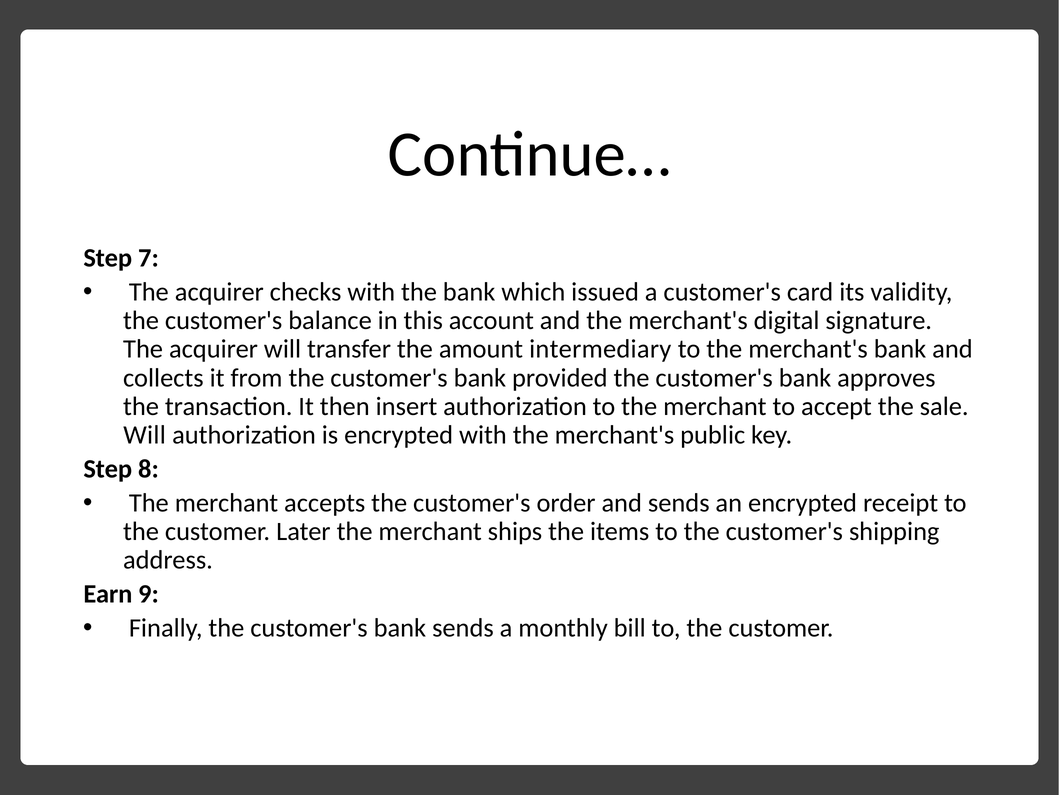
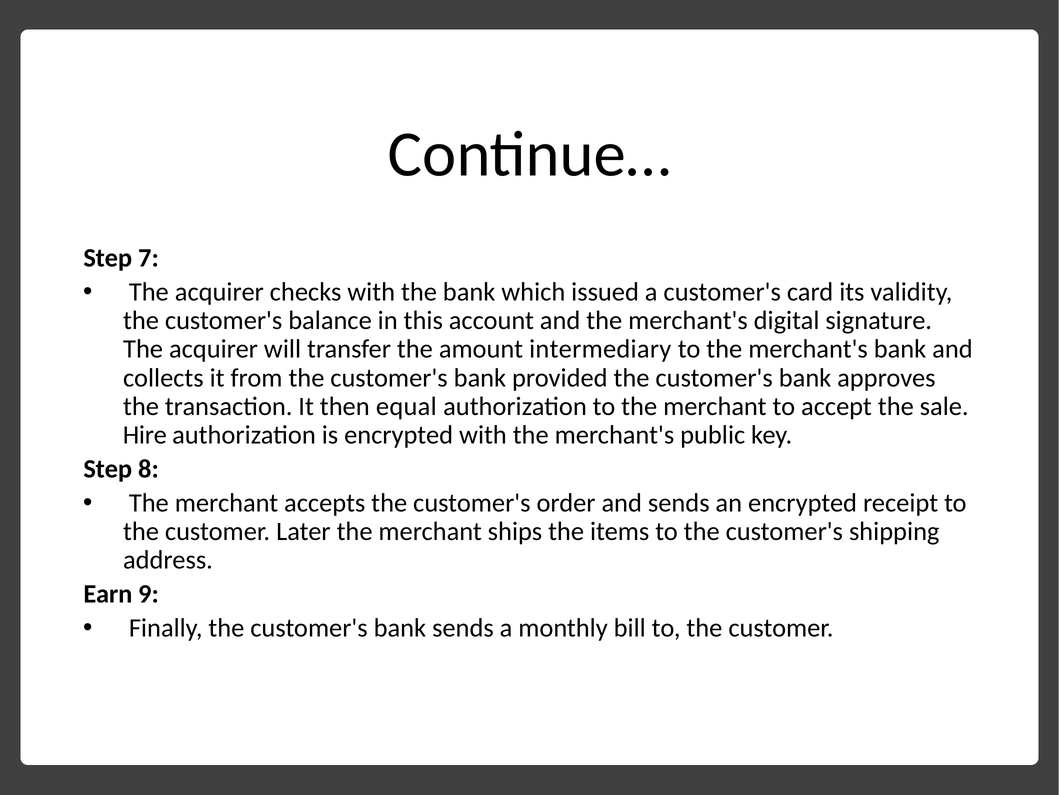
insert: insert -> equal (406, 406)
Will: Will -> Hire (145, 435)
